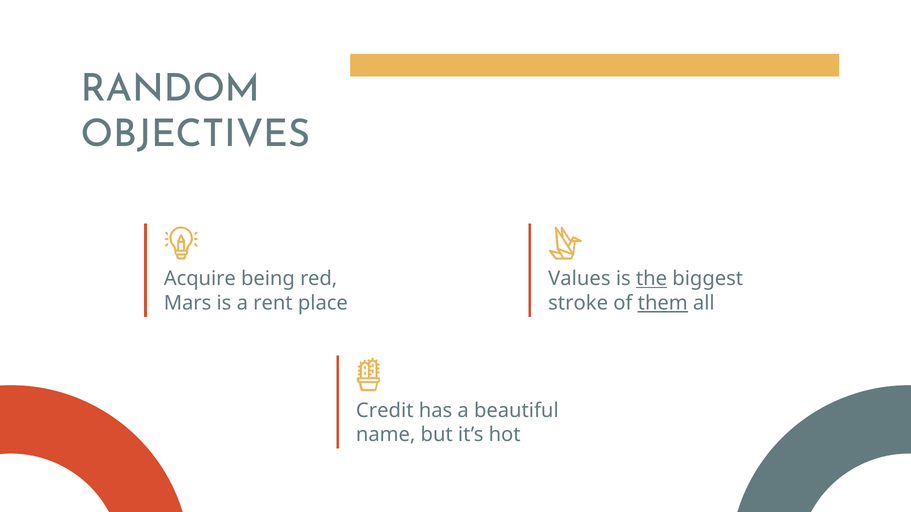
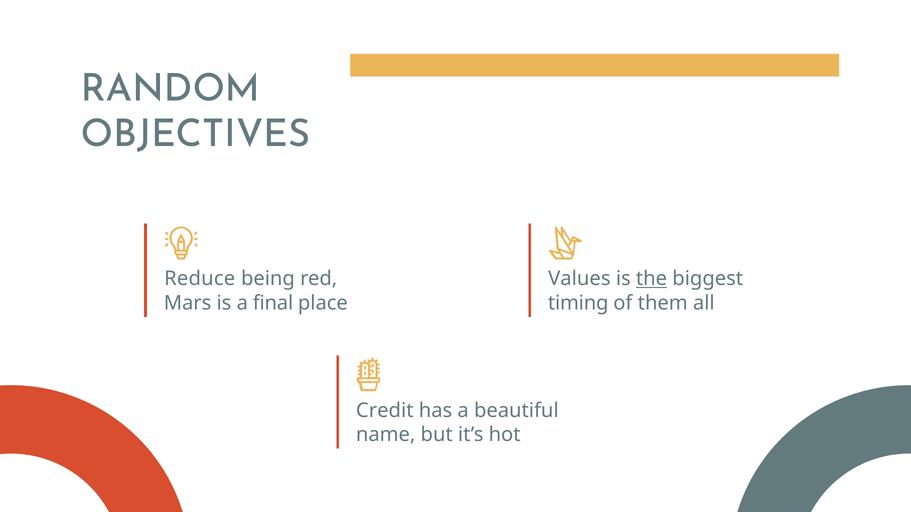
Acquire: Acquire -> Reduce (200, 279)
rent: rent -> final (273, 303)
stroke: stroke -> timing (578, 303)
them underline: present -> none (663, 303)
